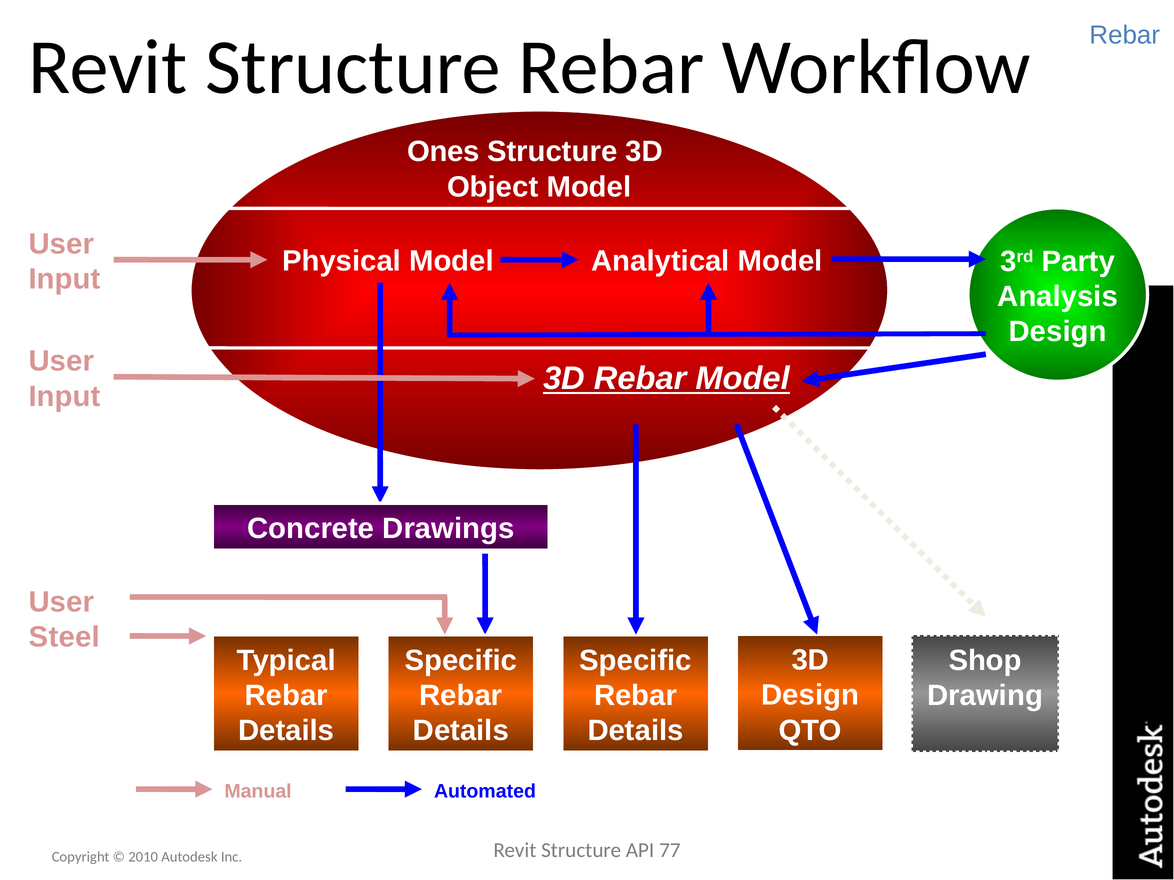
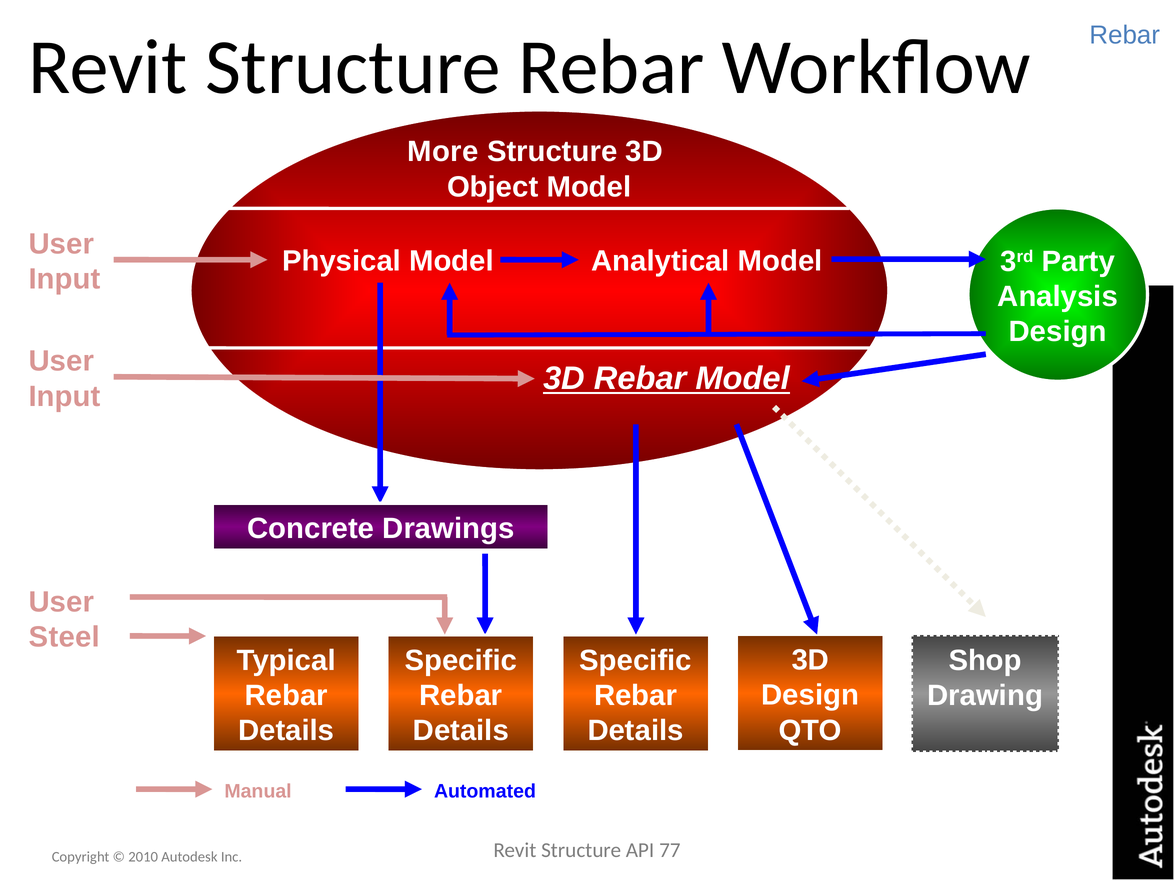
Ones: Ones -> More (443, 152)
